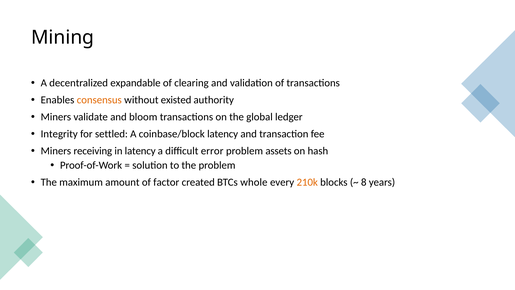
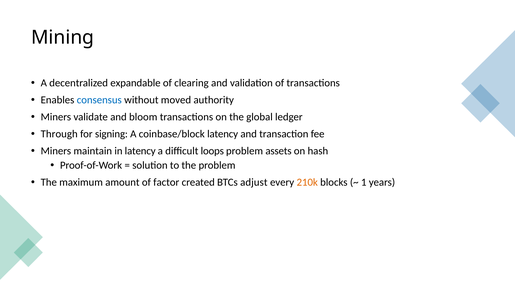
consensus colour: orange -> blue (99, 100)
existed: existed -> moved (176, 100)
Integrity: Integrity -> Through (59, 134)
settled: settled -> signing (111, 134)
receiving: receiving -> maintain (93, 151)
error: error -> loops (212, 151)
whole: whole -> adjust (254, 182)
8: 8 -> 1 (364, 182)
